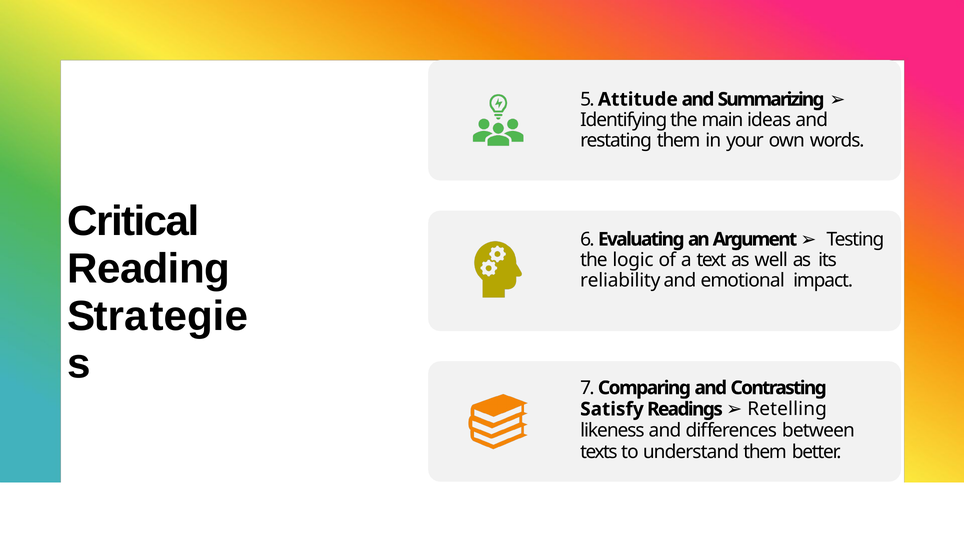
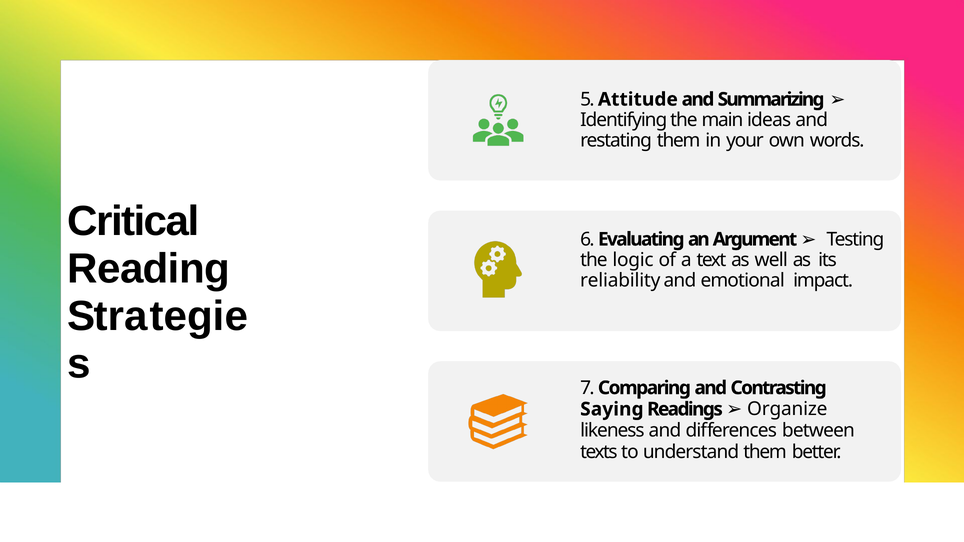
Satisfy: Satisfy -> Saying (612, 409)
Retelling: Retelling -> Organize (787, 409)
